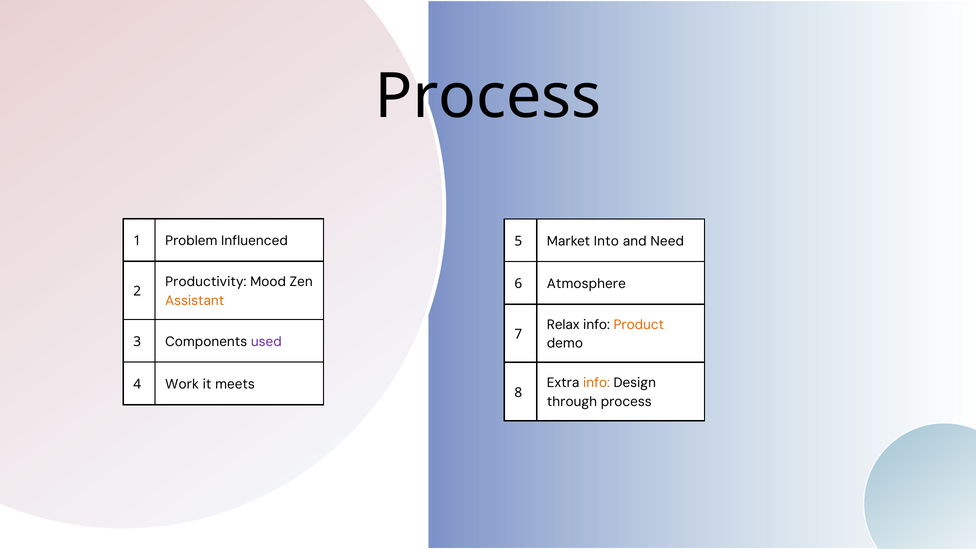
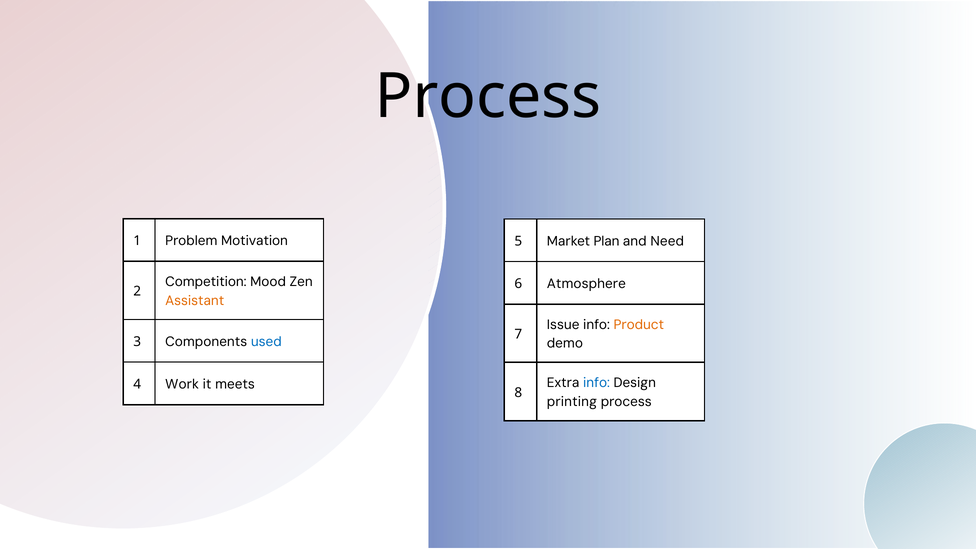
Influenced: Influenced -> Motivation (255, 241)
Into: Into -> Plan (607, 241)
Productivity: Productivity -> Competition (206, 282)
Relax: Relax -> Issue (563, 325)
used colour: purple -> blue (266, 342)
info colour: orange -> blue (597, 383)
through: through -> printing (572, 402)
